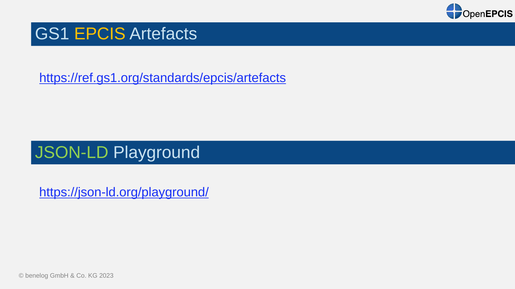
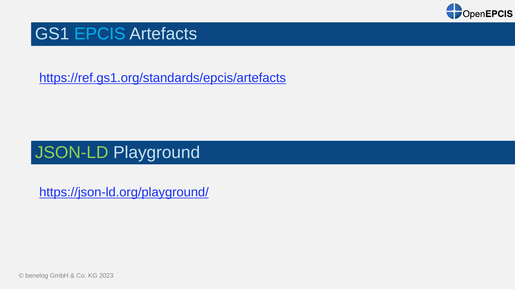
EPCIS colour: yellow -> light blue (100, 34)
